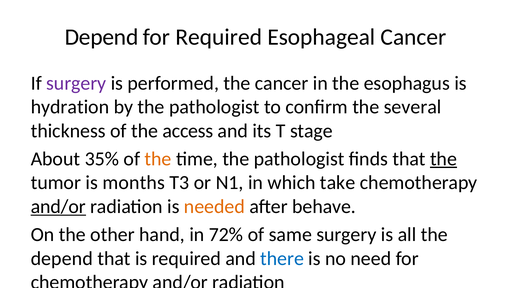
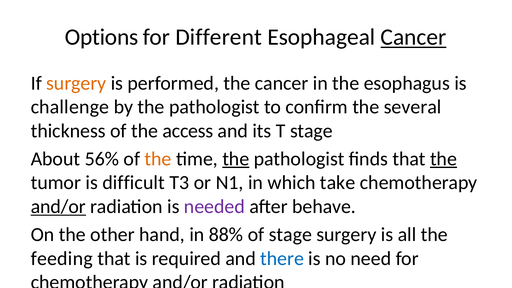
Depend: Depend -> Options (102, 37)
for Required: Required -> Different (219, 37)
Cancer underline: none -> present (413, 37)
surgery colour: purple -> orange (76, 83)
hydration: hydration -> challenge (70, 107)
35%: 35% -> 56% (102, 159)
the underline: none -> present (236, 159)
months: months -> difficult (134, 183)
needed colour: orange -> purple (214, 207)
72%: 72% -> 88% (226, 235)
of same: same -> stage (290, 235)
depend: depend -> feeding (62, 258)
